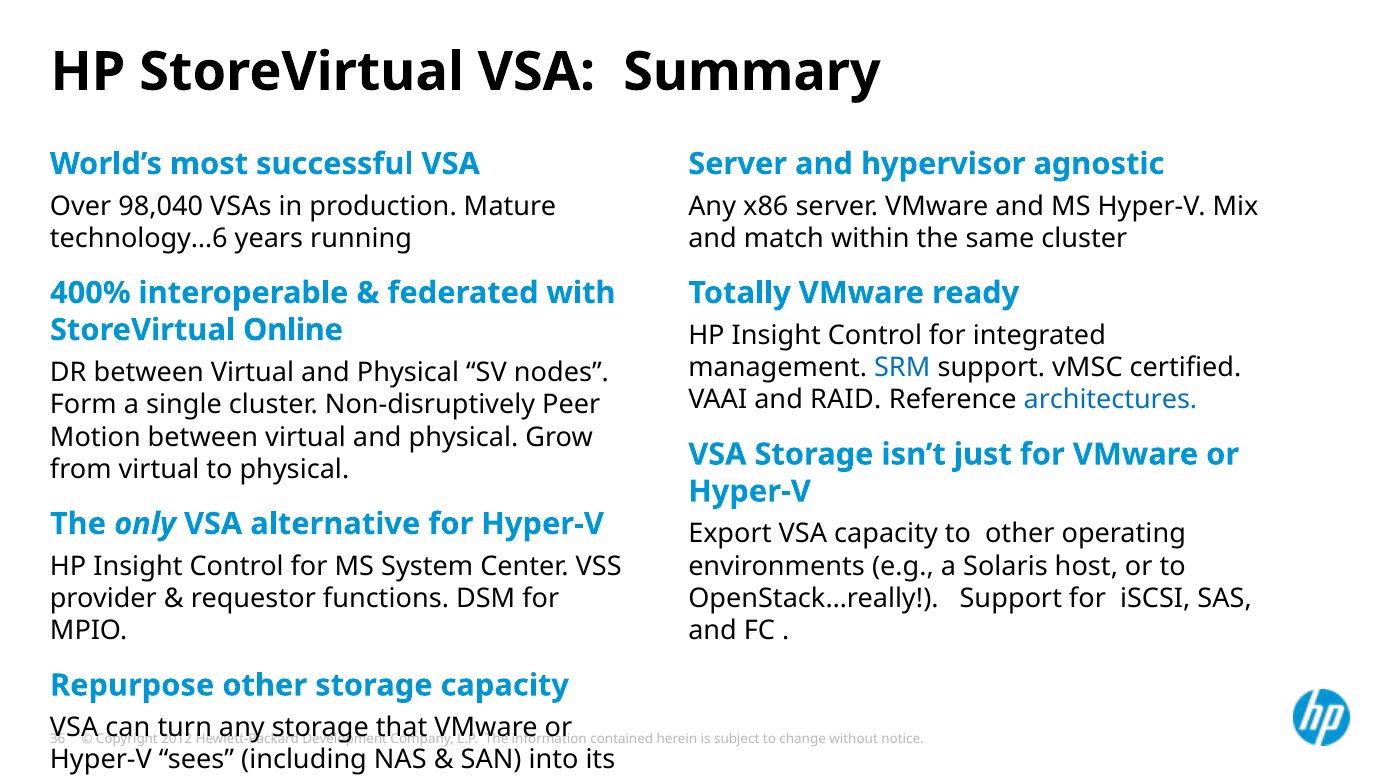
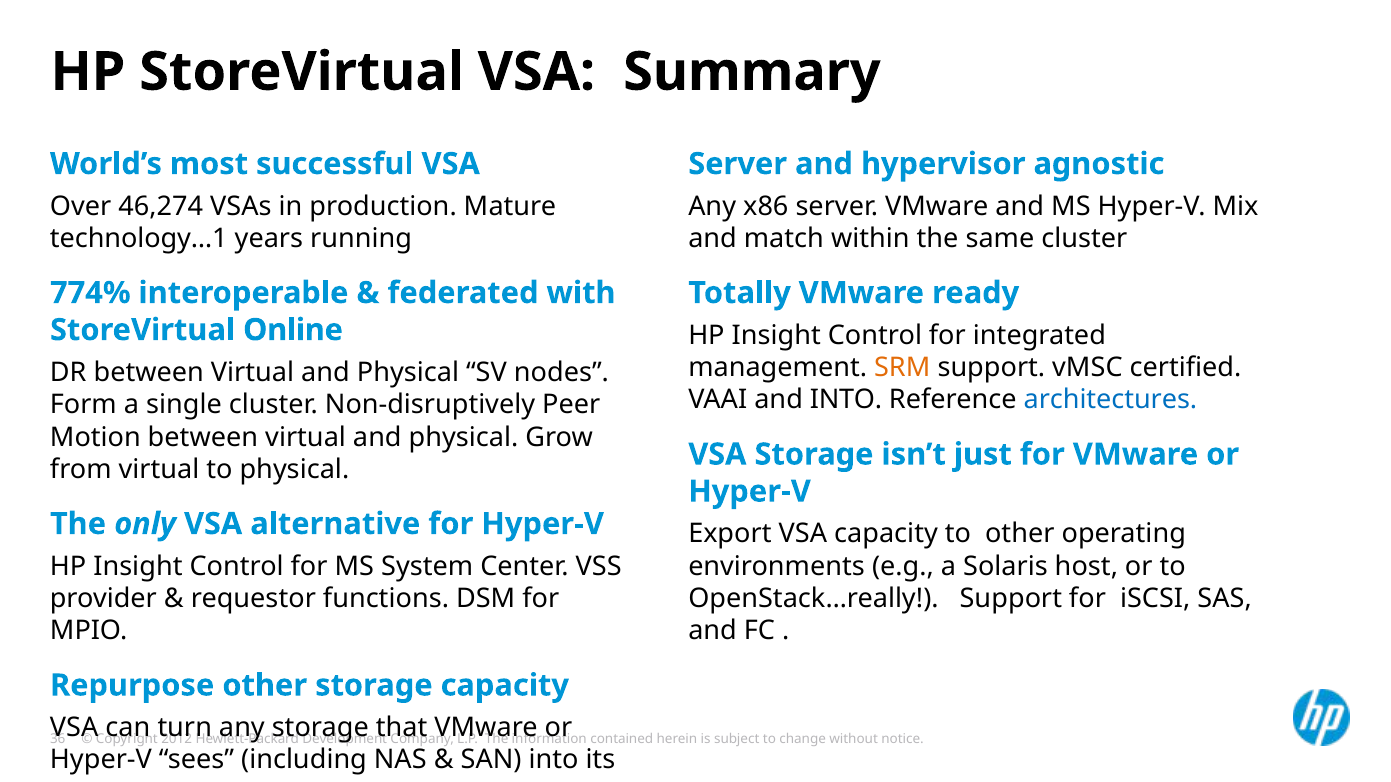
98,040: 98,040 -> 46,274 (161, 206)
technology…6: technology…6 -> technology…1 (139, 239)
400%: 400% -> 774% (90, 293)
SRM colour: blue -> orange (902, 368)
and RAID: RAID -> INTO (846, 400)
